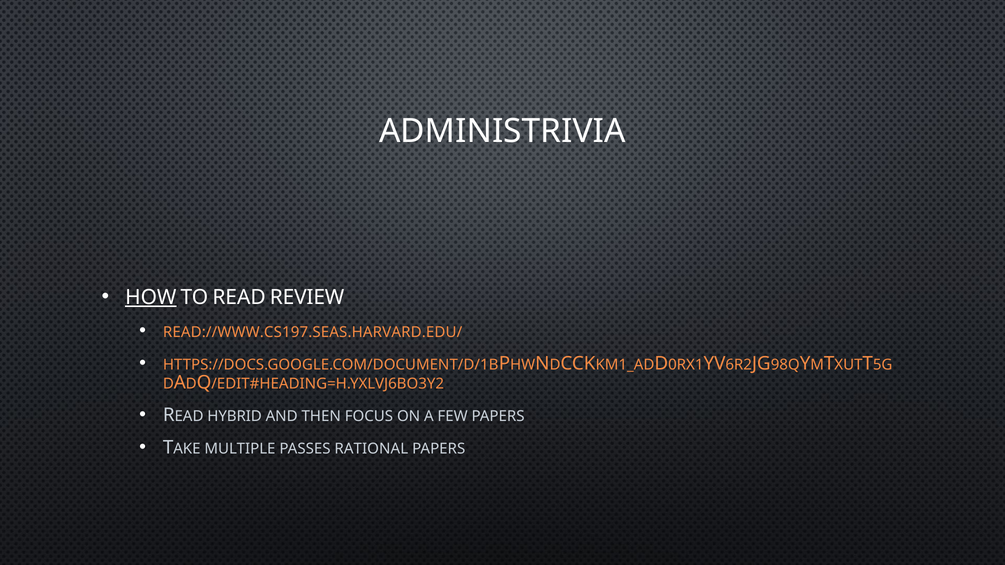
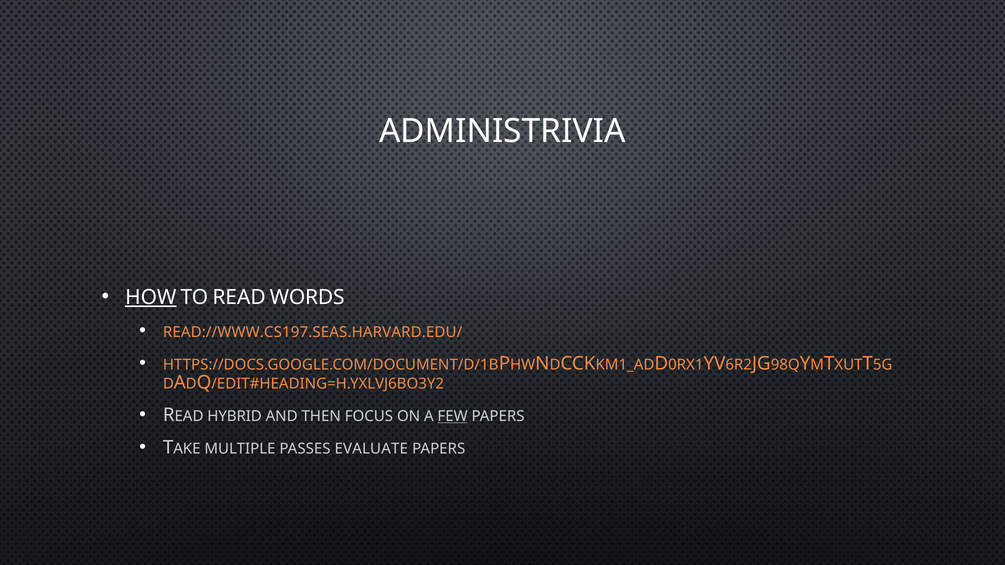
REVIEW: REVIEW -> WORDS (307, 297)
FEW underline: none -> present (453, 416)
RATIONAL: RATIONAL -> EVALUATE (371, 449)
